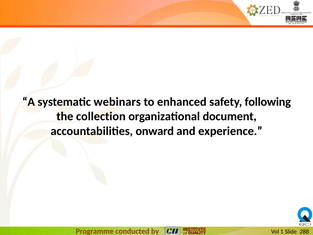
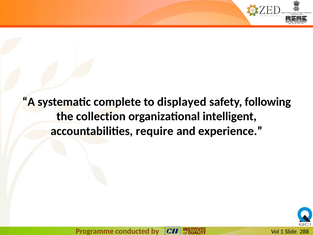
webinars: webinars -> complete (117, 102)
enhanced: enhanced -> displayed (182, 102)
document: document -> intelligent (230, 116)
onward: onward -> require (155, 131)
